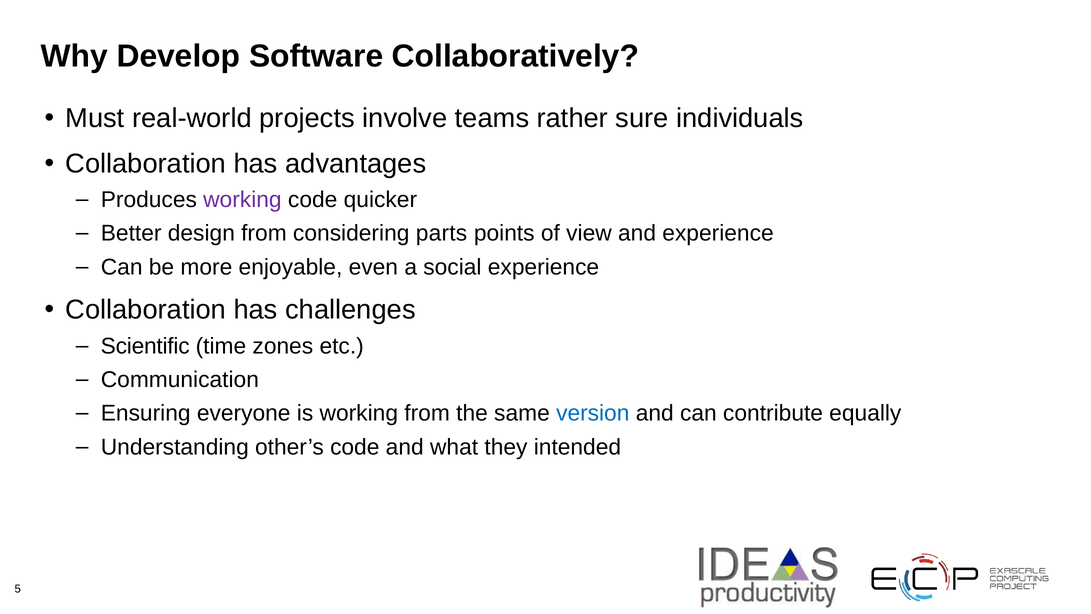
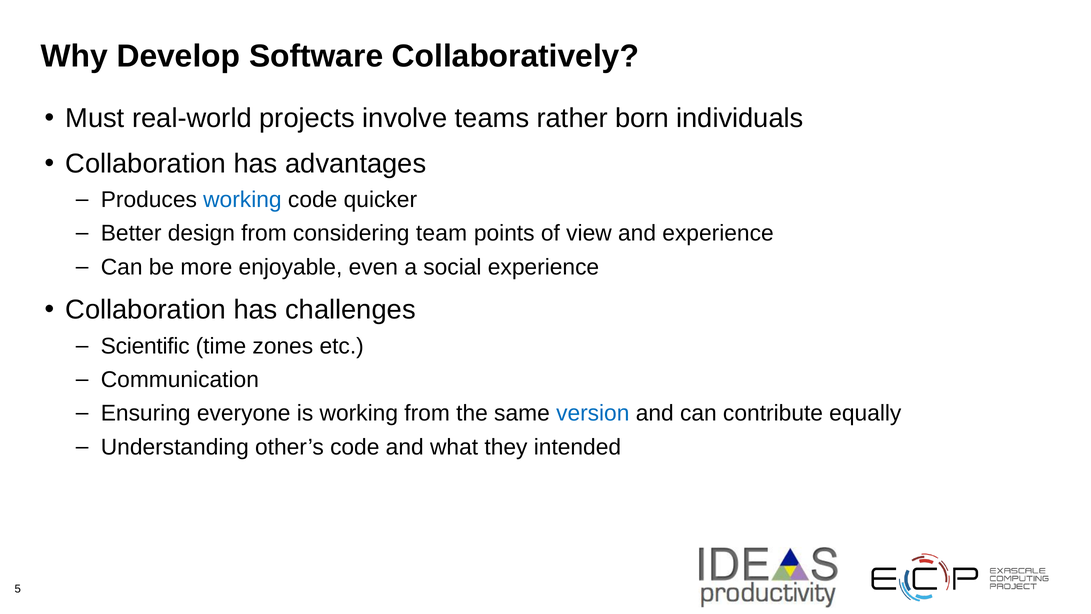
sure: sure -> born (642, 118)
working colour: purple -> blue (242, 200)
parts: parts -> team (442, 233)
